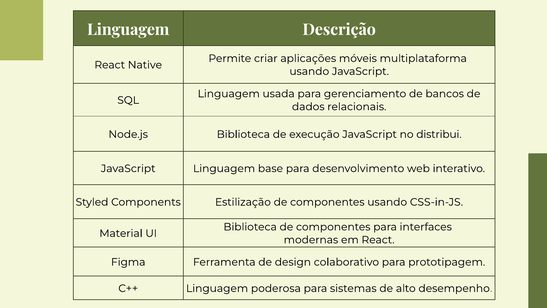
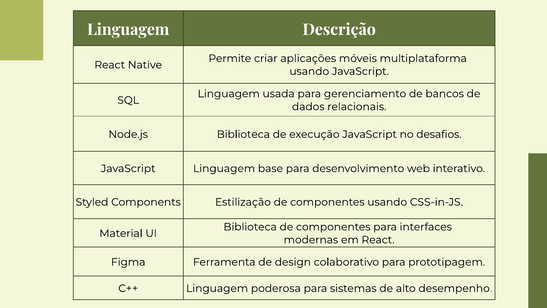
distribui: distribui -> desafios (439, 134)
